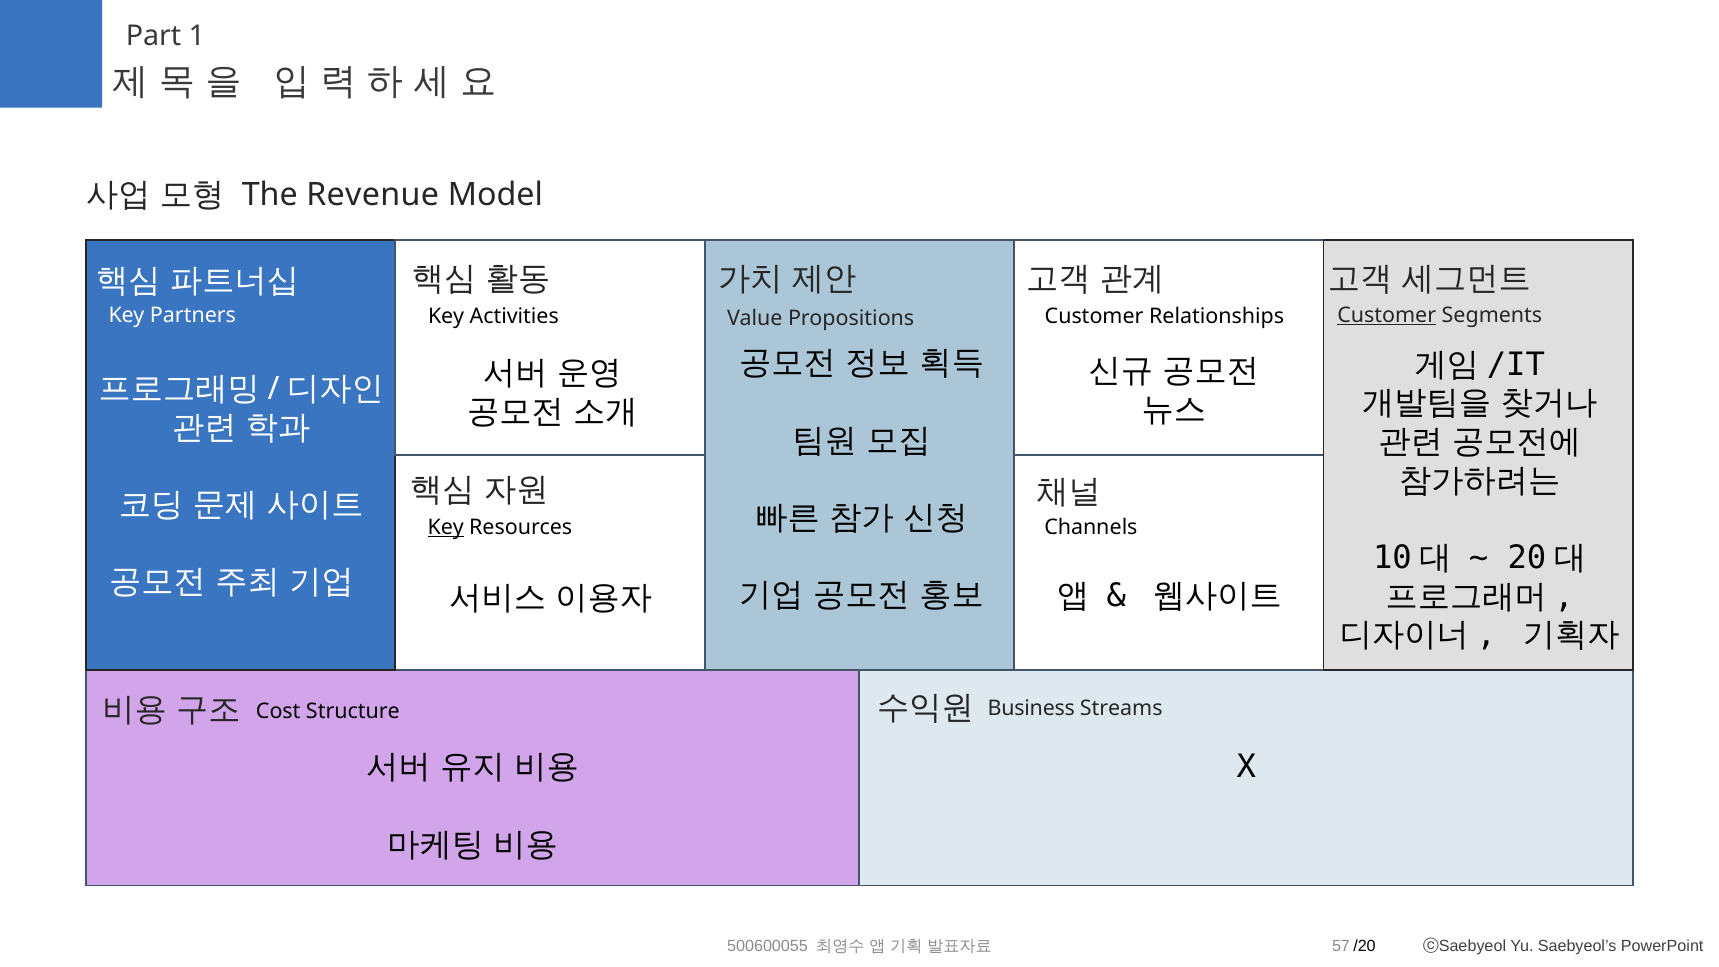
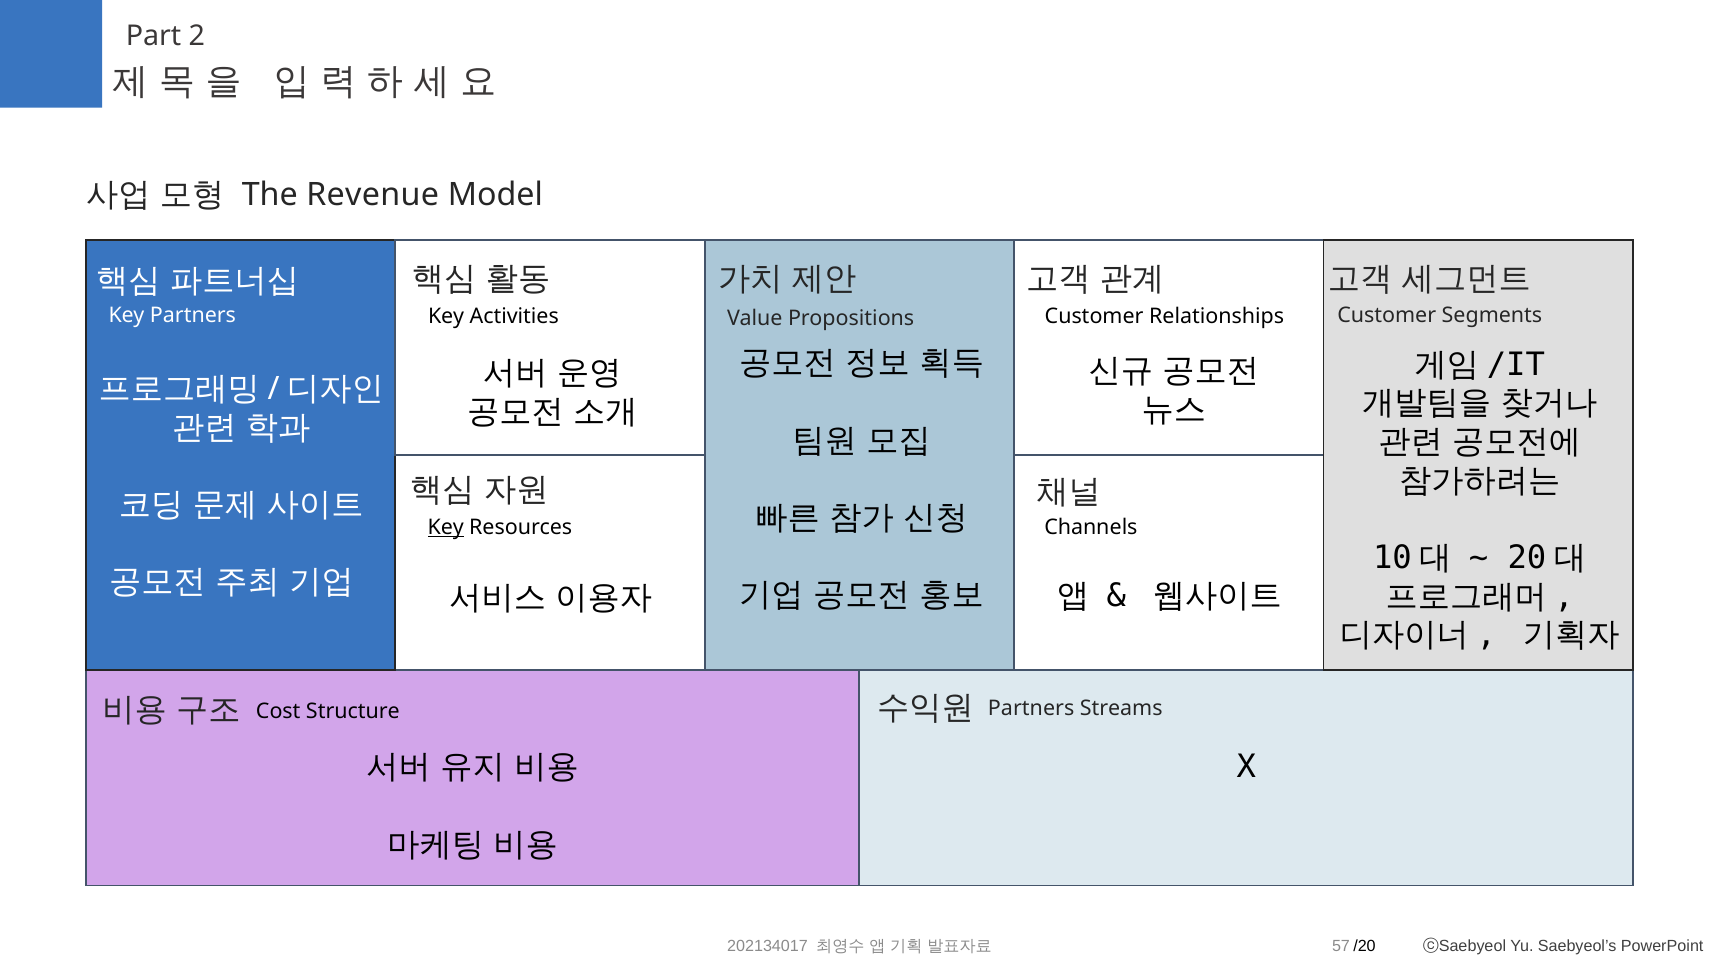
1: 1 -> 2 (197, 37)
Customer underline: present -> none (1387, 315)
Structure Business: Business -> Partners (1031, 708)
500600055: 500600055 -> 202134017 (767, 946)
